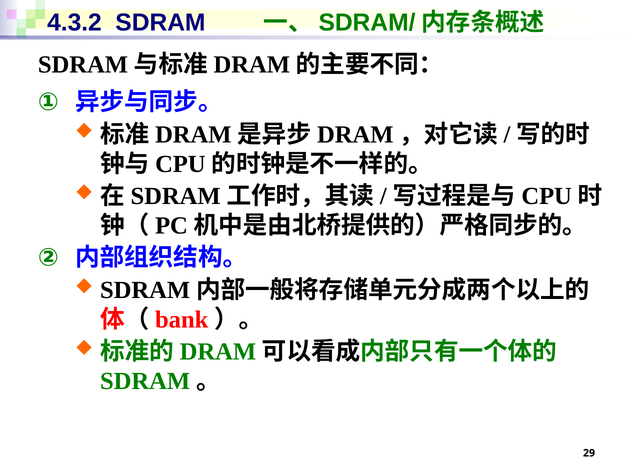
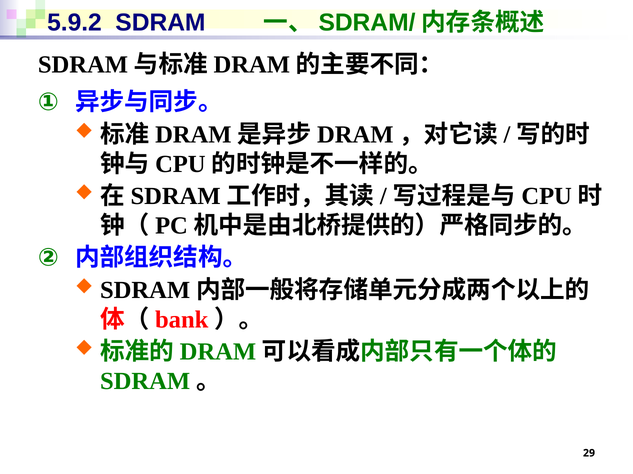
4.3.2: 4.3.2 -> 5.9.2 (75, 23)
